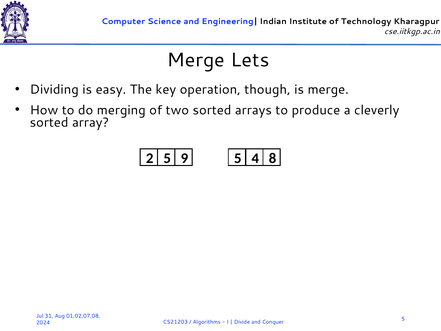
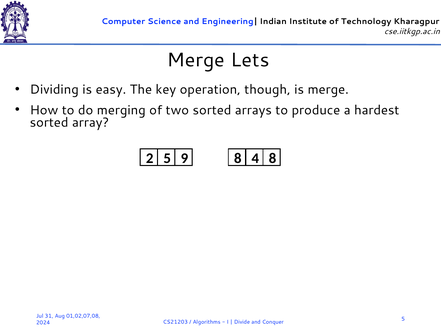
cleverly: cleverly -> hardest (377, 110)
9 5: 5 -> 8 (238, 158)
